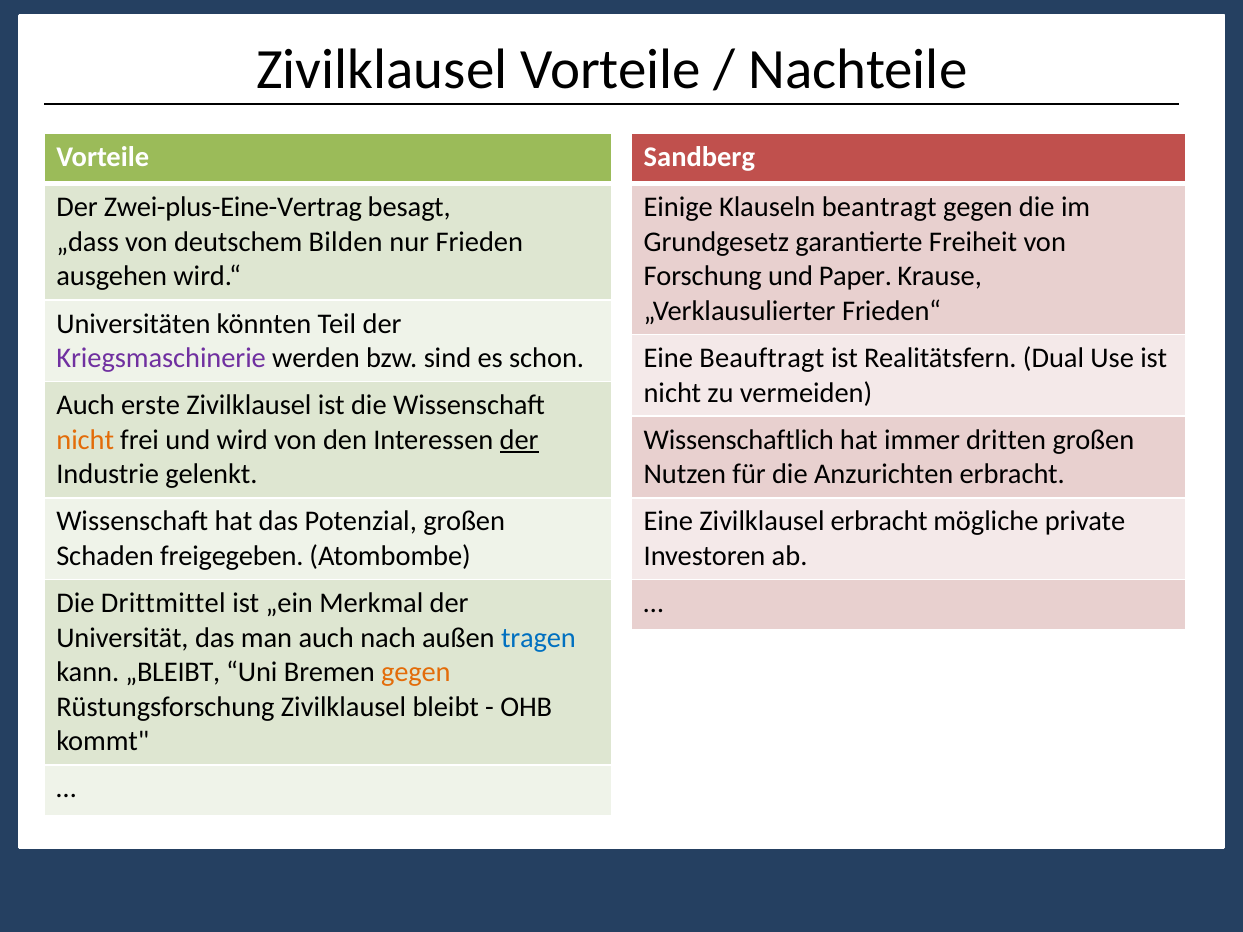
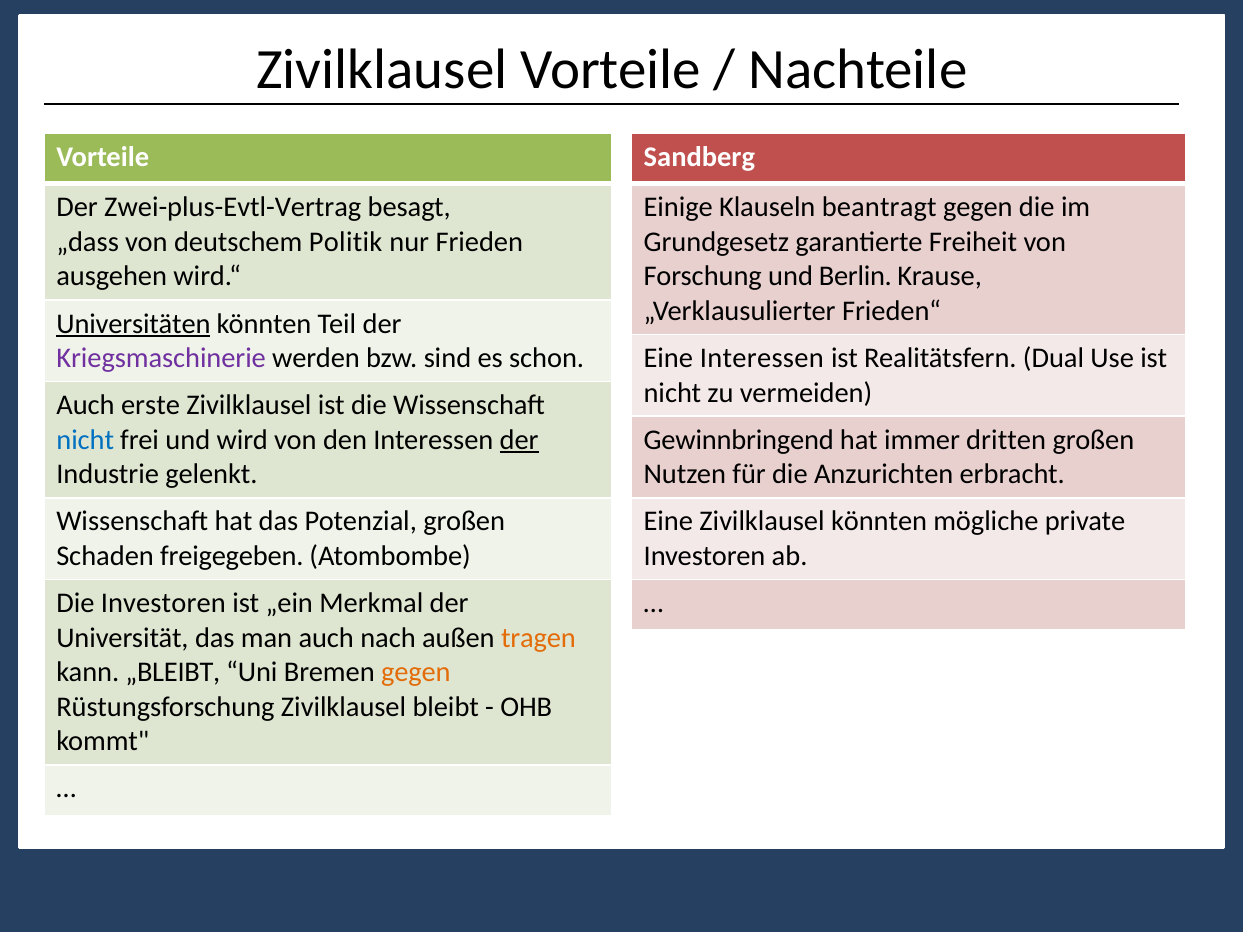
Zwei-plus-Eine-Vertrag: Zwei-plus-Eine-Vertrag -> Zwei-plus-Evtl-Vertrag (233, 207)
Bilden: Bilden -> Politik (346, 242)
Paper: Paper -> Berlin (855, 277)
Universitäten underline: none -> present (133, 324)
Eine Beauftragt: Beauftragt -> Interessen (762, 358)
nicht colour: orange -> blue (85, 440)
Wissenschaftlich: Wissenschaftlich -> Gewinnbringend (739, 440)
Zivilklausel erbracht: erbracht -> könnten (879, 522)
Die Drittmittel: Drittmittel -> Investoren (163, 603)
tragen colour: blue -> orange (538, 638)
